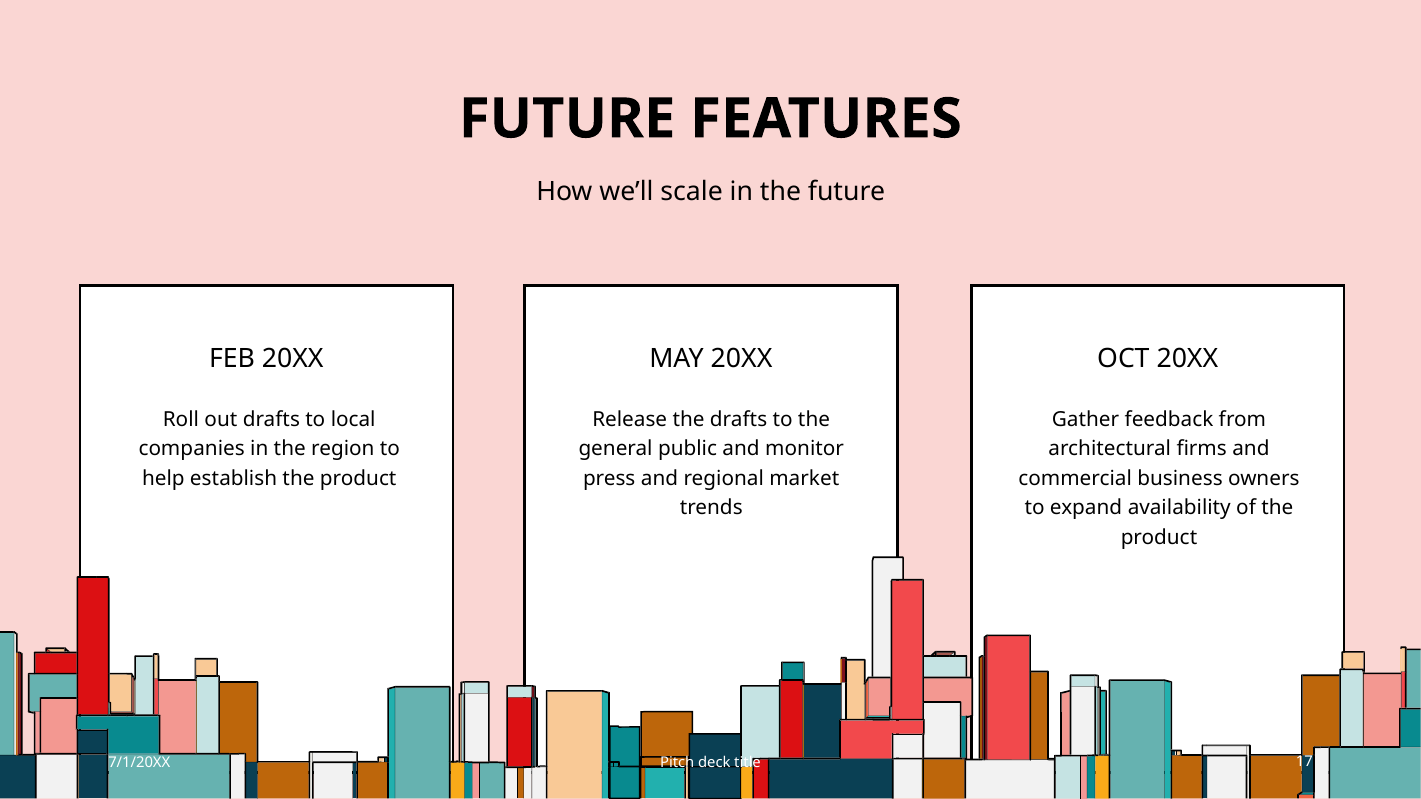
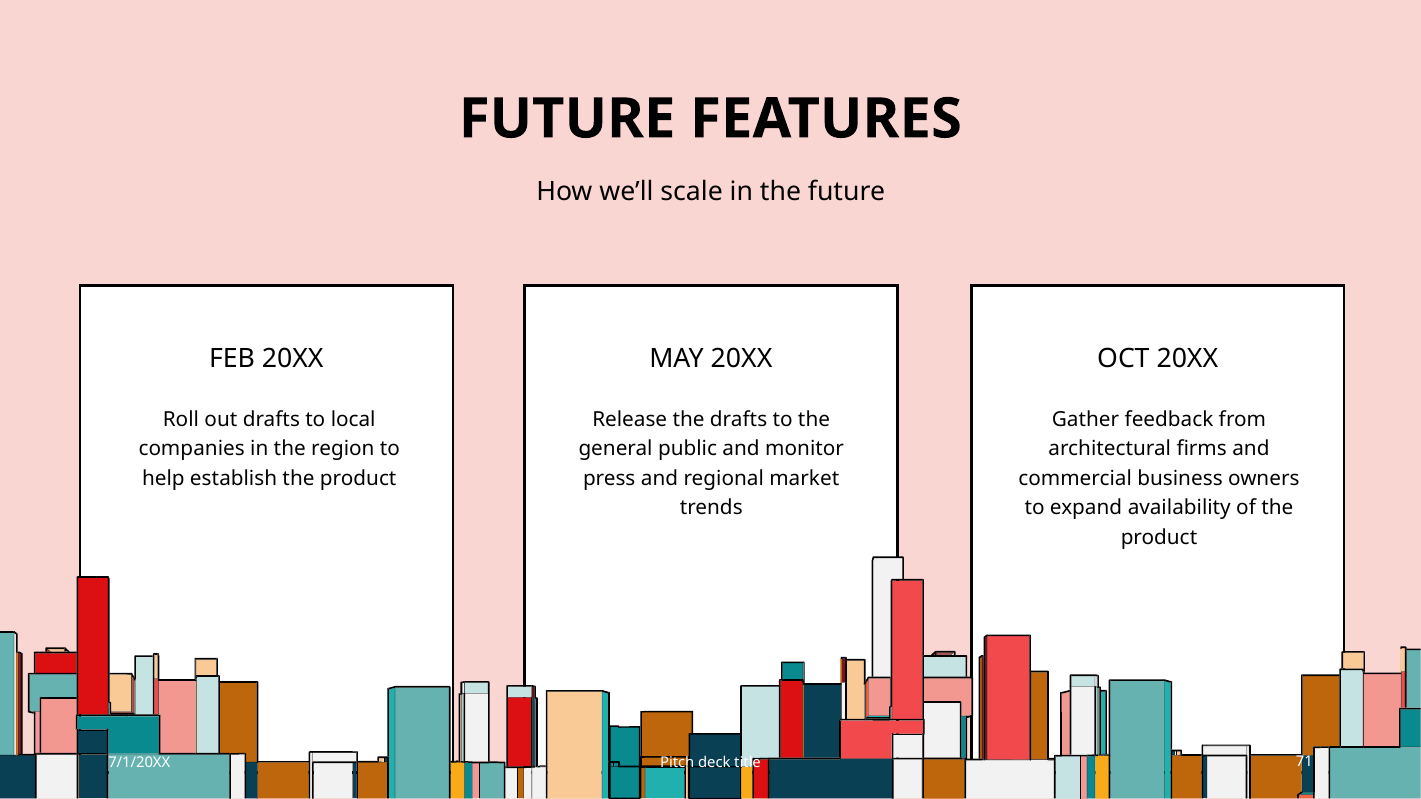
17: 17 -> 71 (1304, 762)
